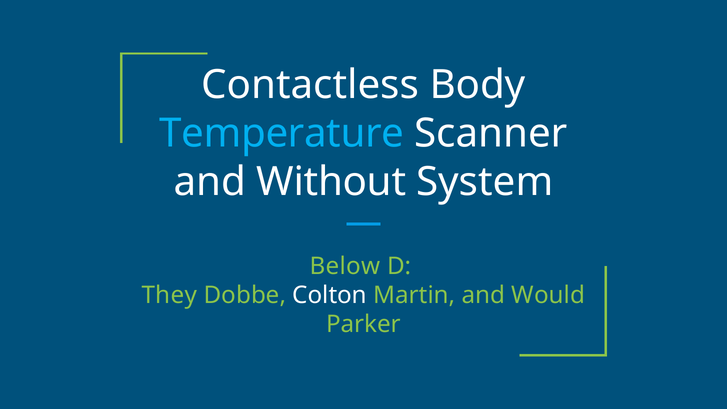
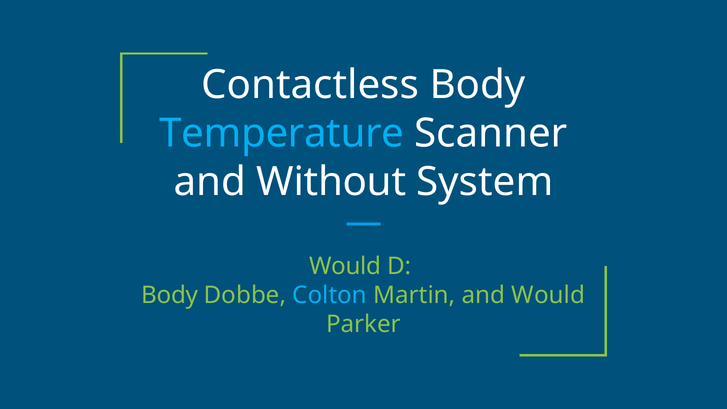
Below: Below -> Would (345, 266)
They: They -> Body (170, 295)
Colton colour: white -> light blue (330, 295)
